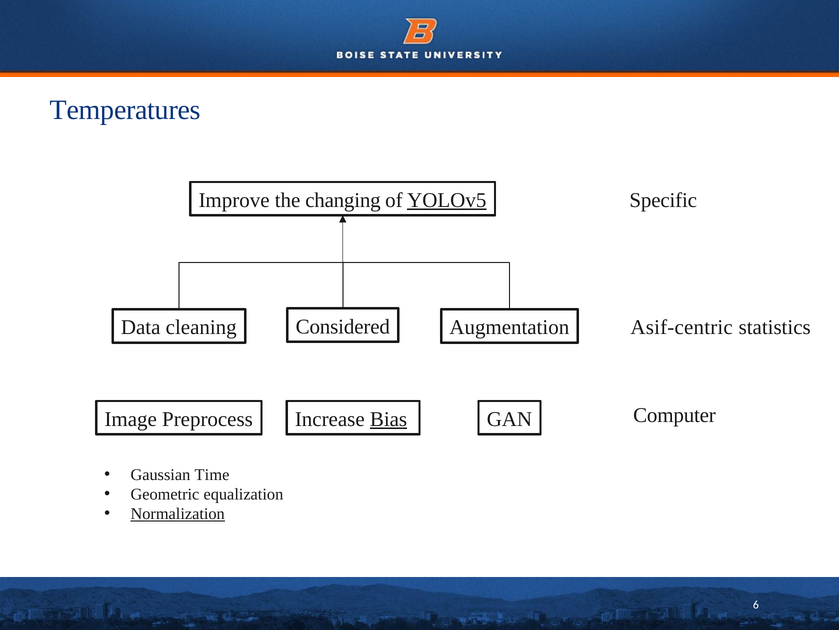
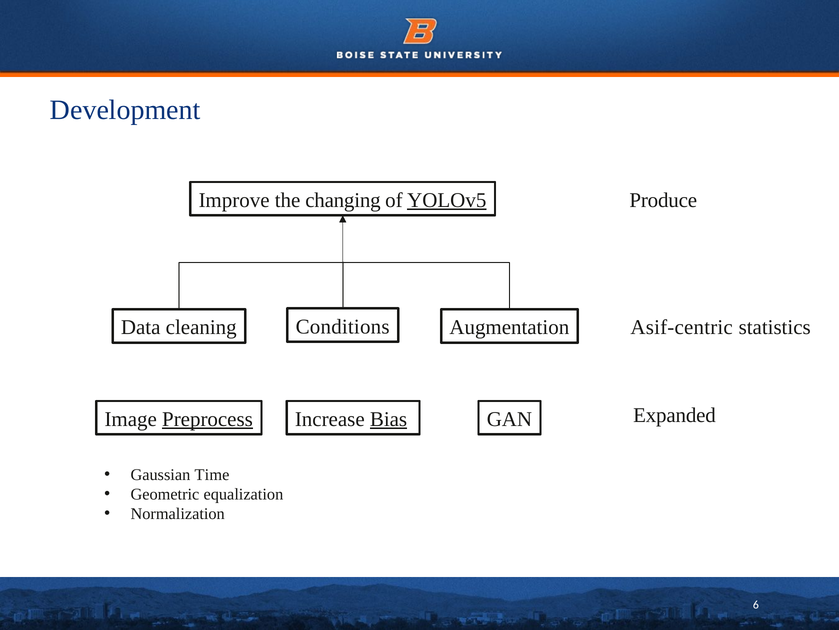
Temperatures: Temperatures -> Development (125, 110)
Specific: Specific -> Produce (663, 200)
Considered: Considered -> Conditions (343, 326)
Preprocess underline: none -> present (207, 419)
Computer: Computer -> Expanded (674, 415)
Normalization underline: present -> none (178, 513)
